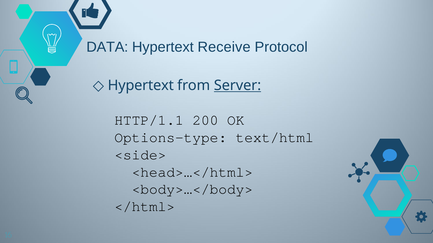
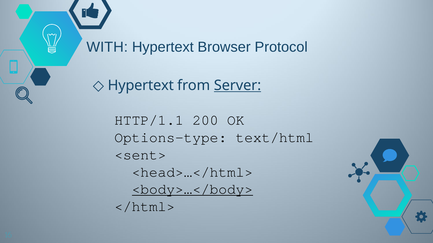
DATA: DATA -> WITH (107, 47)
Receive: Receive -> Browser (224, 47)
<side>: <side> -> <sent> (141, 155)
<body>…</body> underline: none -> present (193, 190)
